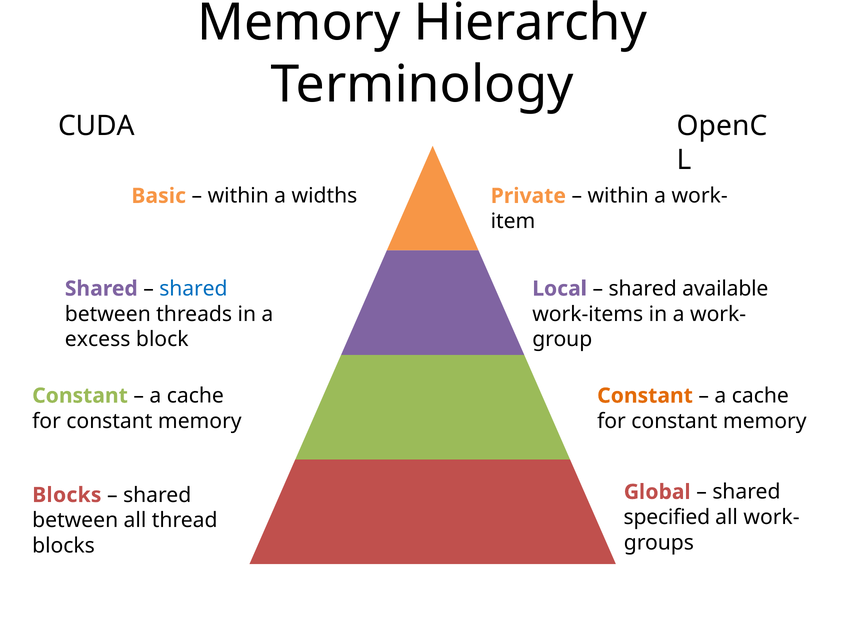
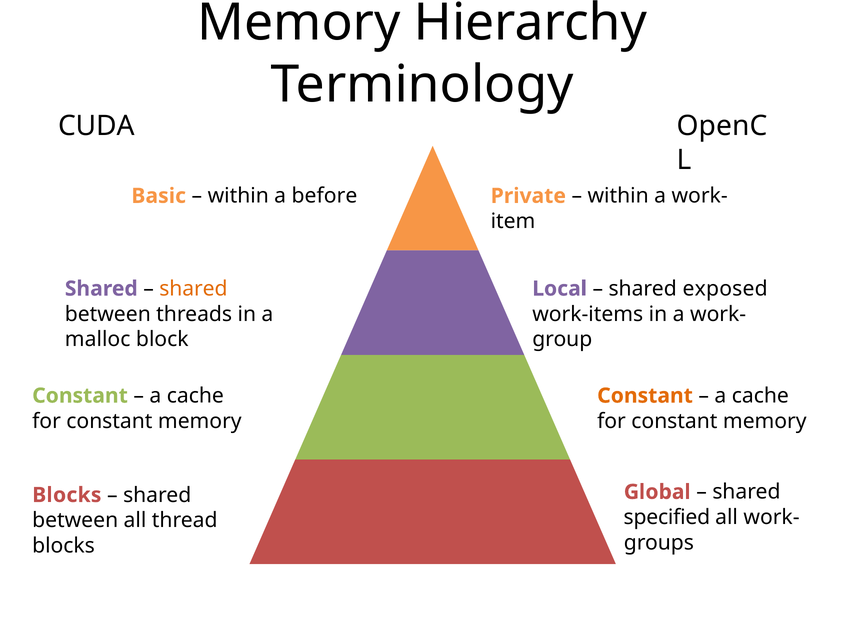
widths: widths -> before (324, 196)
shared colour: blue -> orange (193, 289)
available: available -> exposed (725, 289)
excess: excess -> malloc (98, 339)
